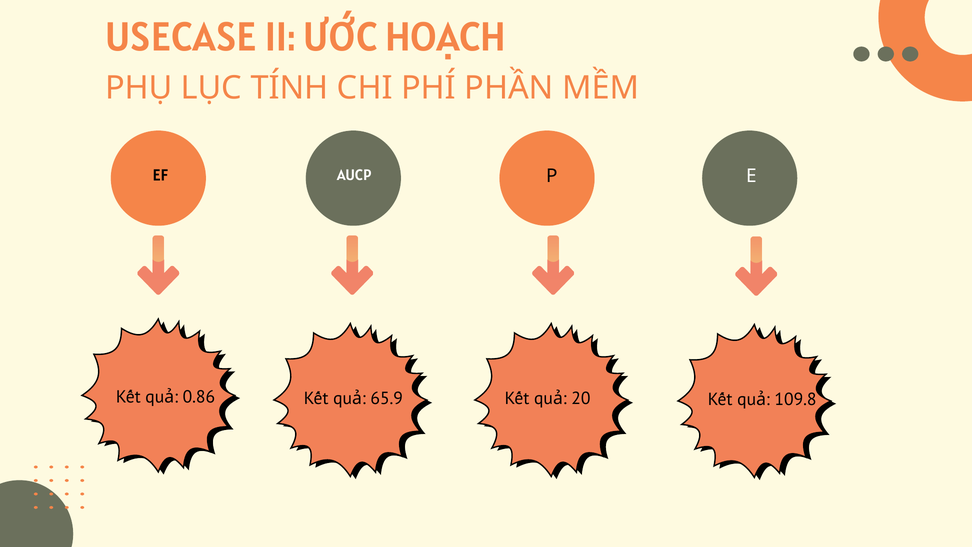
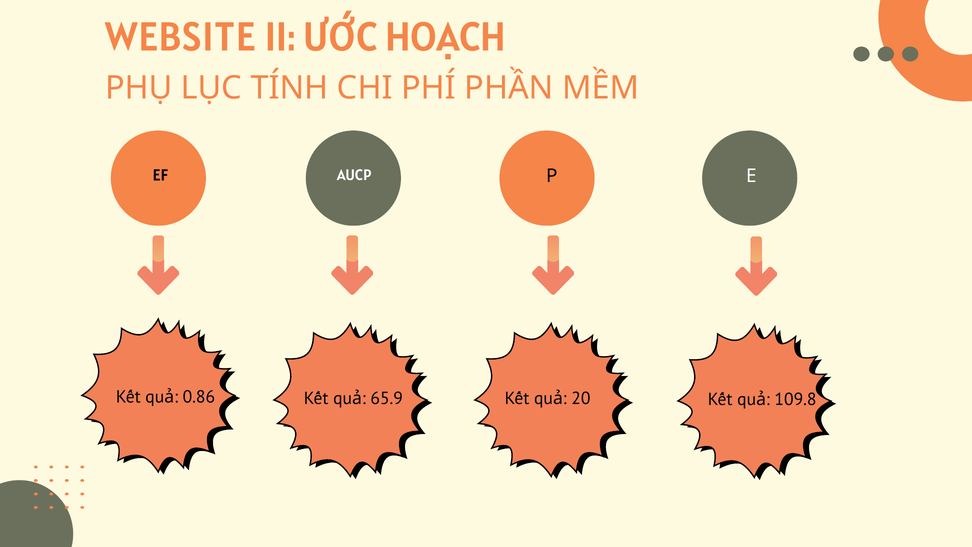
USECASE: USECASE -> WEBSITE (181, 37)
